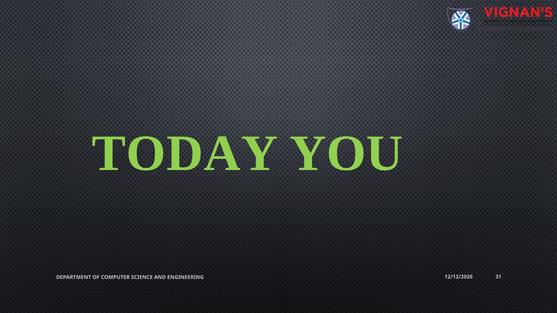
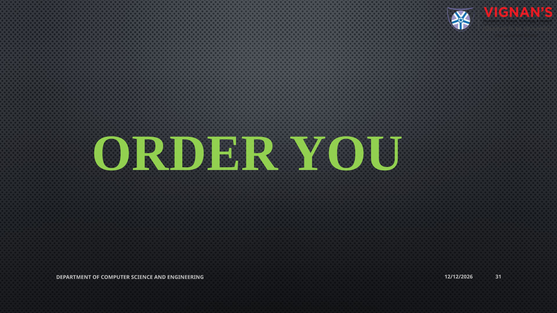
TODAY: TODAY -> ORDER (185, 154)
